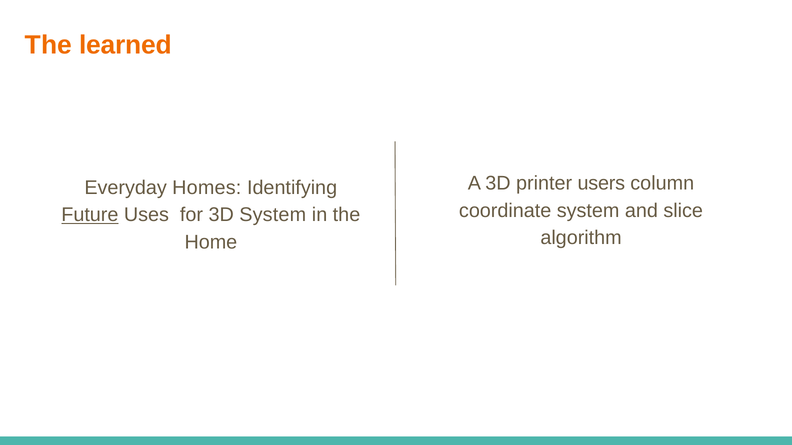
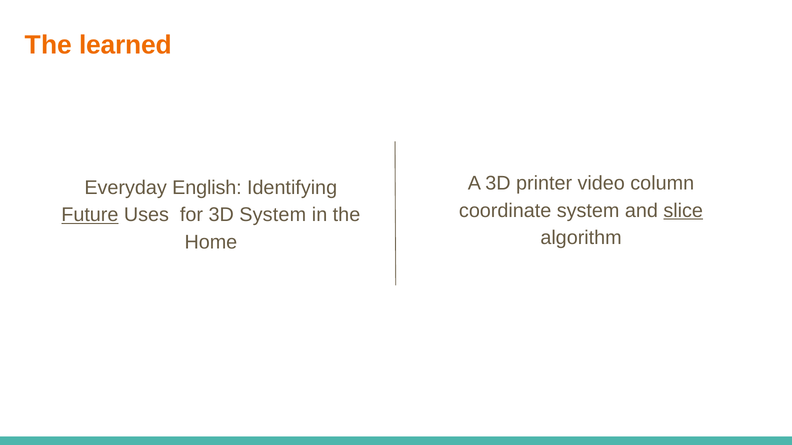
users: users -> video (601, 184)
Homes: Homes -> English (207, 188)
slice underline: none -> present (683, 211)
